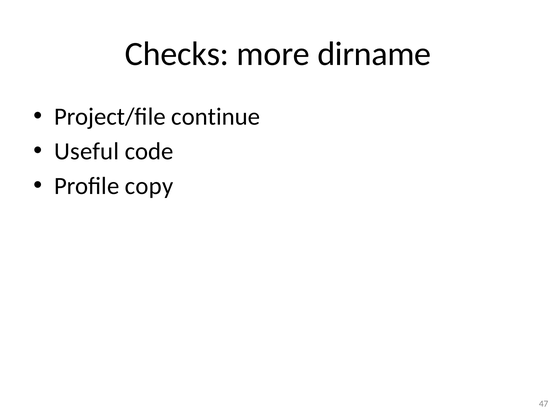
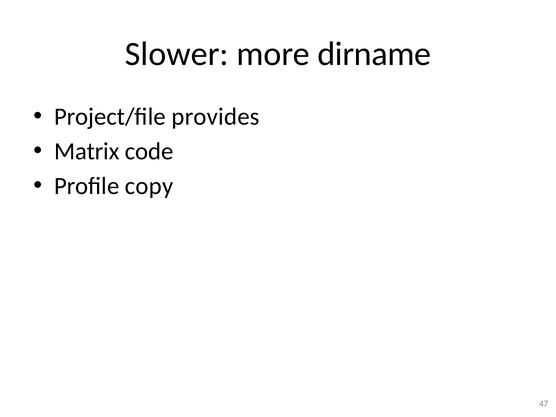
Checks: Checks -> Slower (177, 54)
continue: continue -> provides (216, 117)
Useful: Useful -> Matrix (87, 151)
